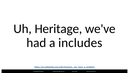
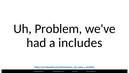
Heritage: Heritage -> Problem (58, 29)
